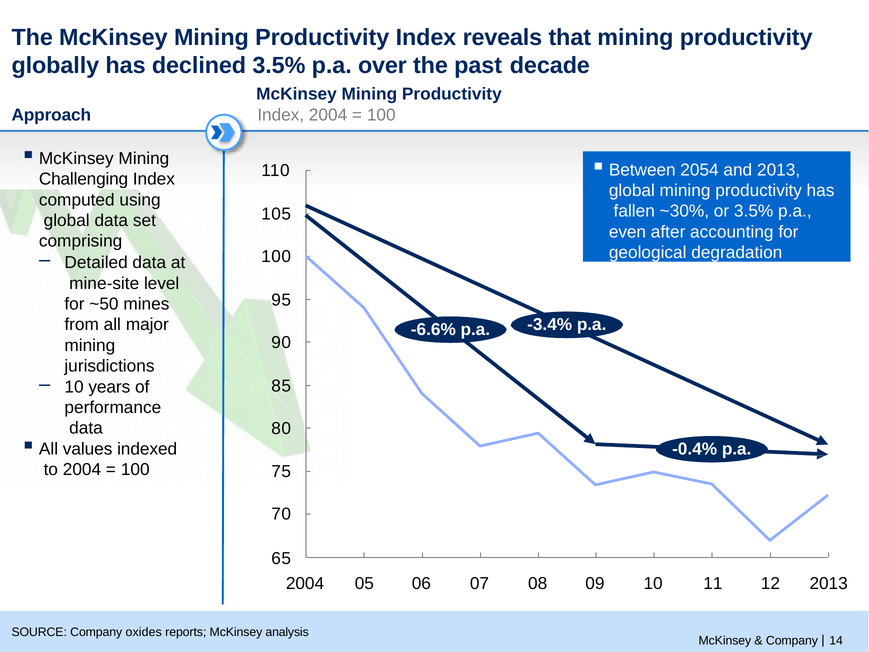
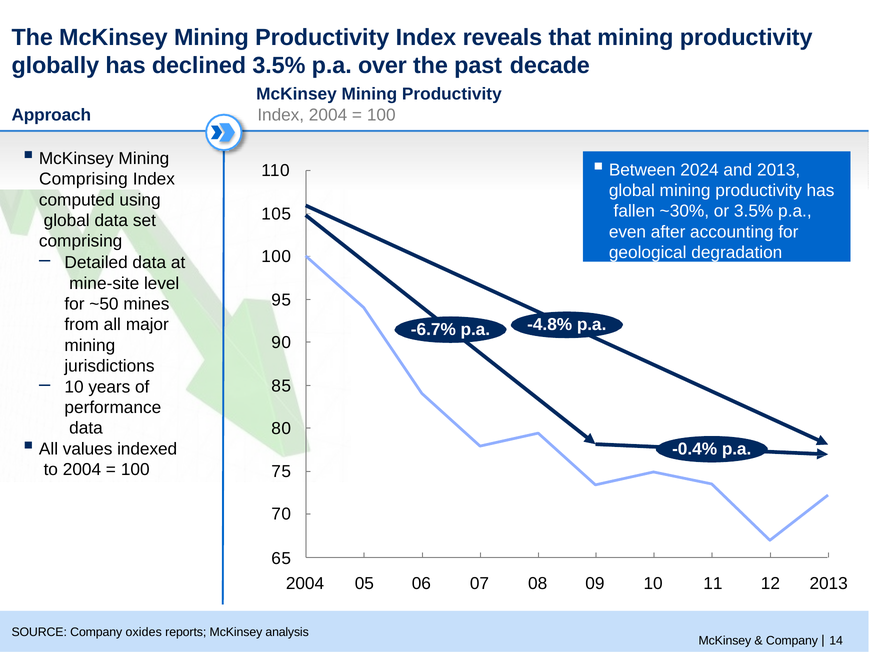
2054: 2054 -> 2024 (700, 170)
Challenging: Challenging -> Comprising (83, 179)
-3.4%: -3.4% -> -4.8% (550, 324)
-6.6%: -6.6% -> -6.7% (433, 329)
